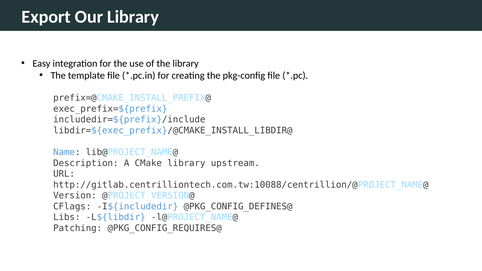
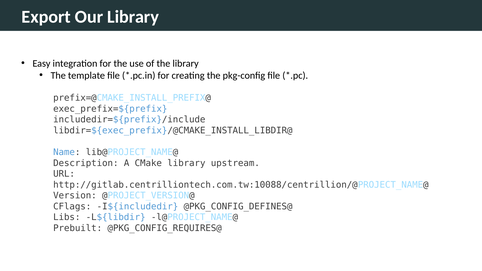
Patching: Patching -> Prebuilt (78, 228)
